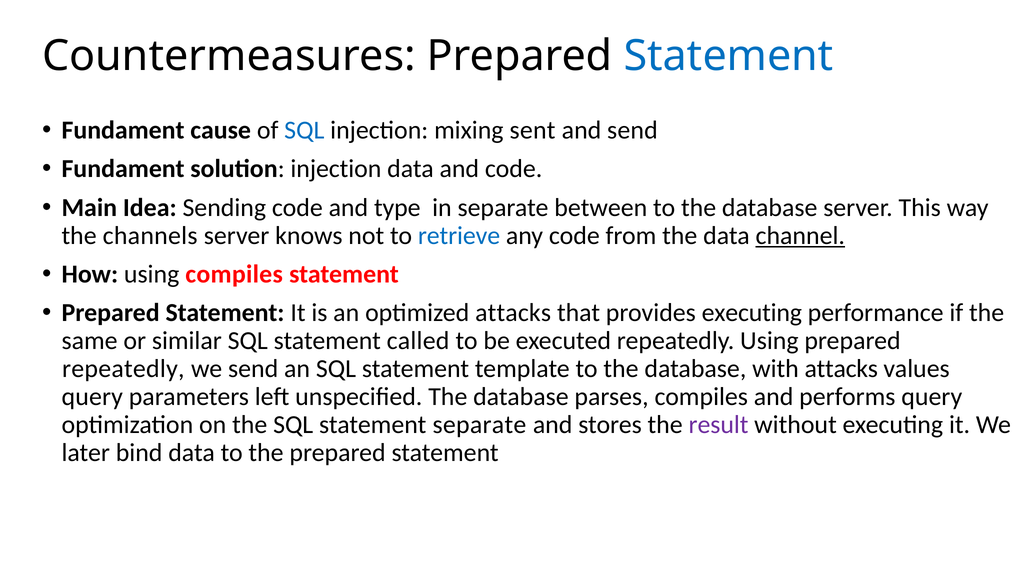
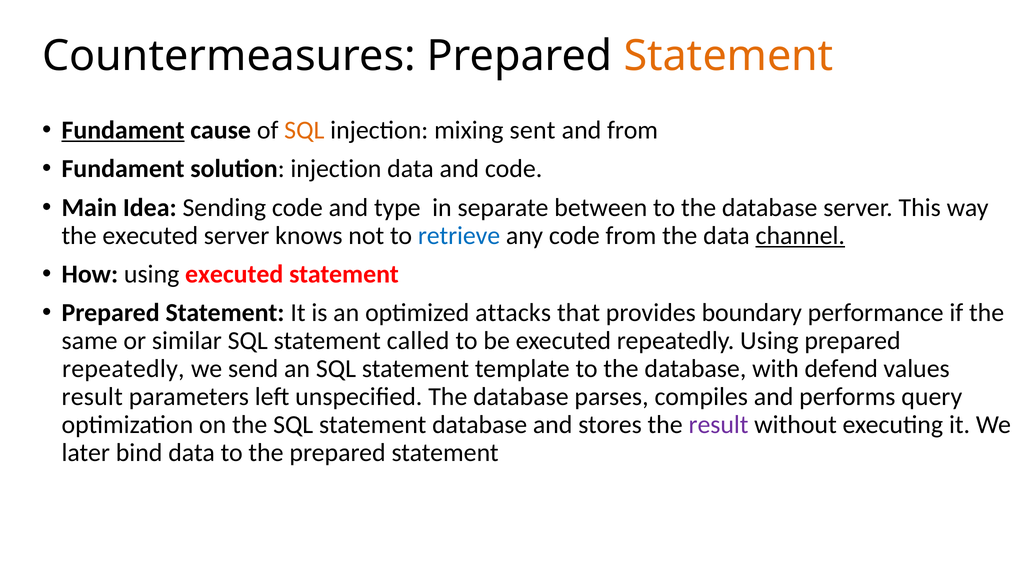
Statement colour: blue -> orange (729, 56)
Fundament underline: none -> present (123, 130)
SQL colour: blue -> orange (304, 130)
and send: send -> from (633, 130)
the channels: channels -> executed (150, 236)
using compiles: compiles -> executed (234, 274)
provides executing: executing -> boundary (752, 313)
with attacks: attacks -> defend (841, 369)
query: query -> result (92, 397)
statement separate: separate -> database (480, 425)
